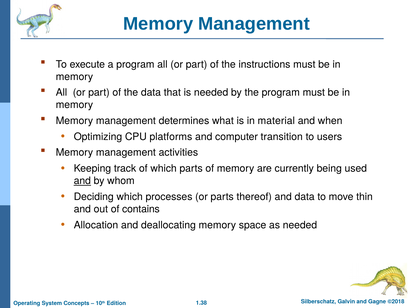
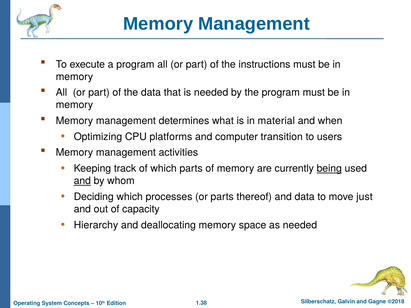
being underline: none -> present (329, 169)
thin: thin -> just (364, 197)
contains: contains -> capacity (141, 209)
Allocation: Allocation -> Hierarchy (96, 225)
